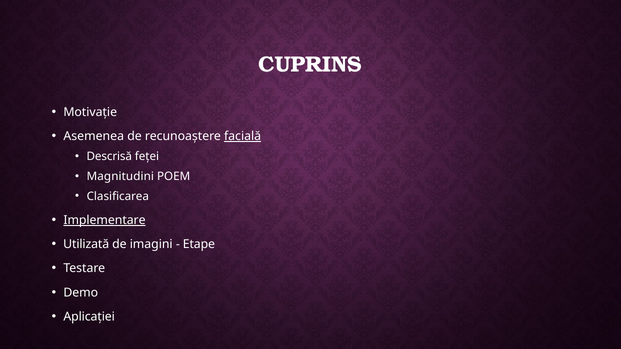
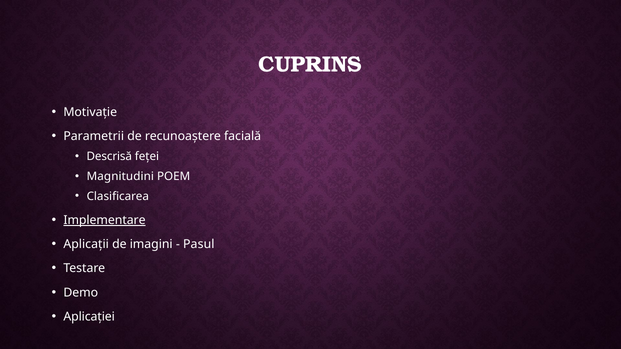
Asemenea: Asemenea -> Parametrii (94, 136)
facială underline: present -> none (243, 136)
Utilizată: Utilizată -> Aplicații (86, 245)
Etape: Etape -> Pasul (199, 245)
